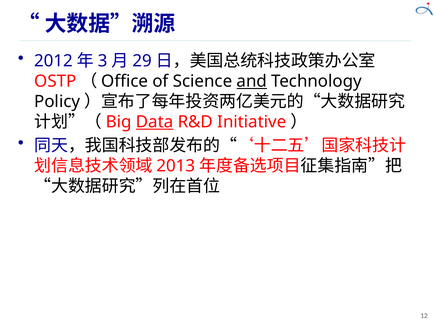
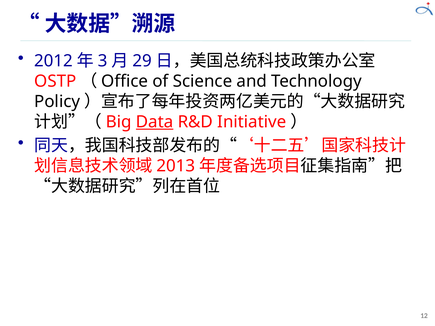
and underline: present -> none (252, 81)
